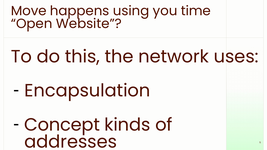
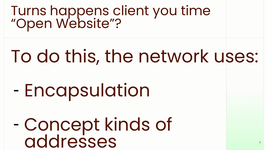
Move: Move -> Turns (29, 11)
using: using -> client (131, 11)
